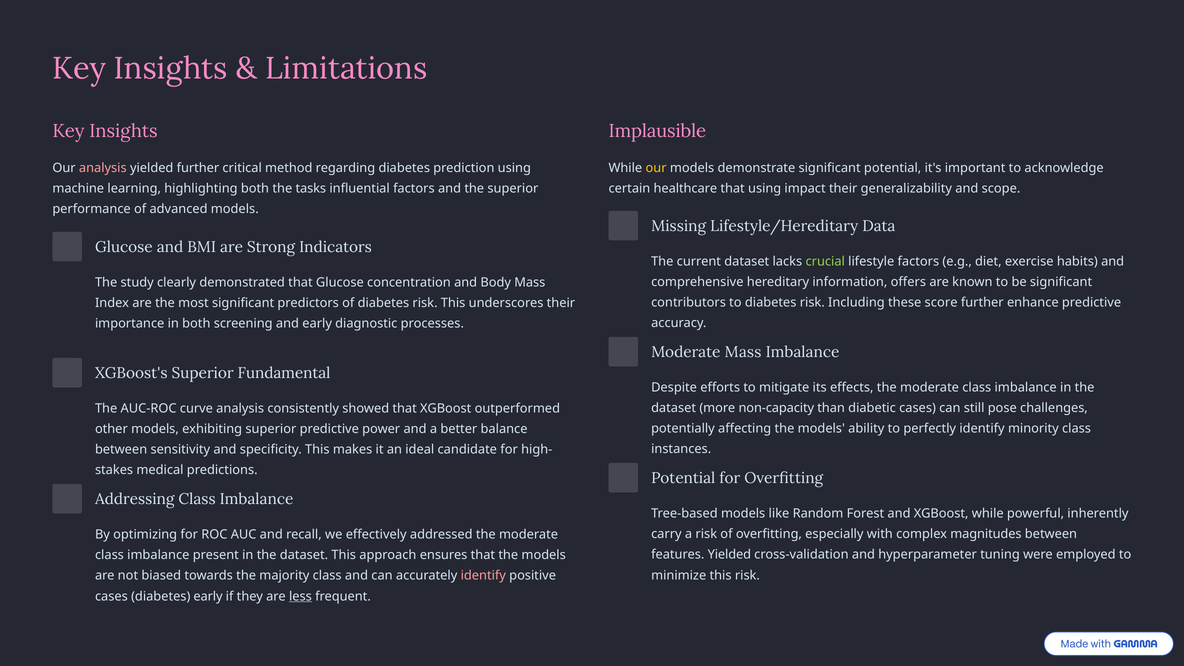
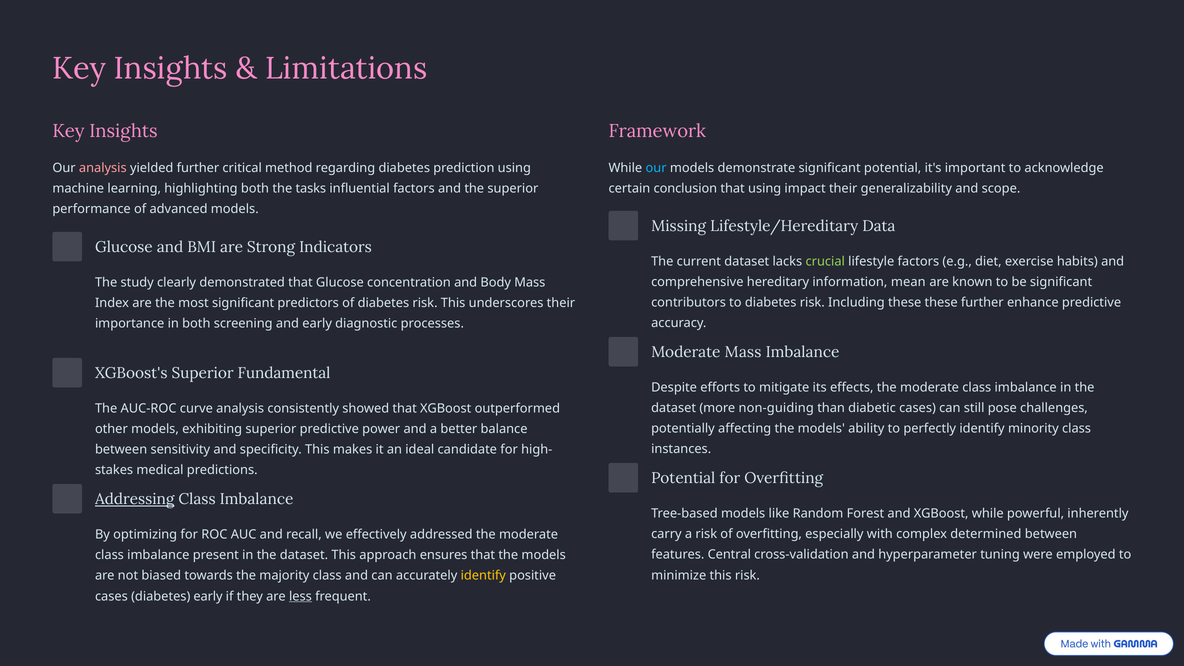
Implausible: Implausible -> Framework (657, 131)
our colour: yellow -> light blue (656, 168)
healthcare: healthcare -> conclusion (685, 188)
offers: offers -> mean (908, 282)
these score: score -> these (941, 303)
non-capacity: non-capacity -> non-guiding (776, 408)
Addressing underline: none -> present (135, 499)
magnitudes: magnitudes -> determined (986, 534)
features Yielded: Yielded -> Central (729, 555)
identify colour: pink -> yellow (483, 576)
